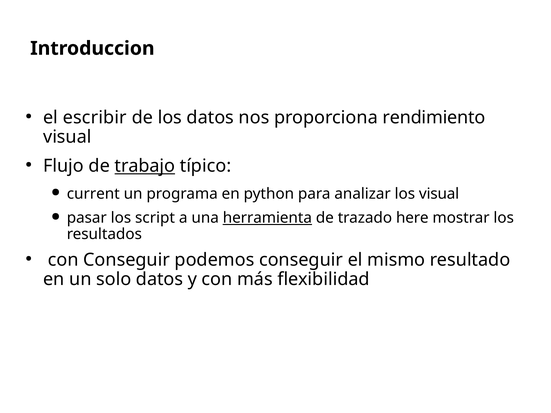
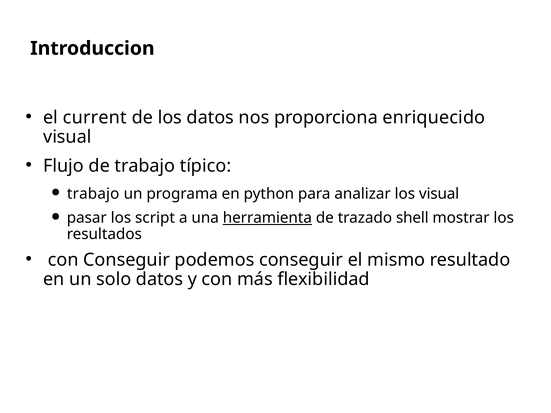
escribir: escribir -> current (95, 118)
rendimiento: rendimiento -> enriquecido (434, 118)
trabajo underline: present -> none (145, 166)
current: current -> trabajo (93, 194)
here: here -> shell (412, 218)
